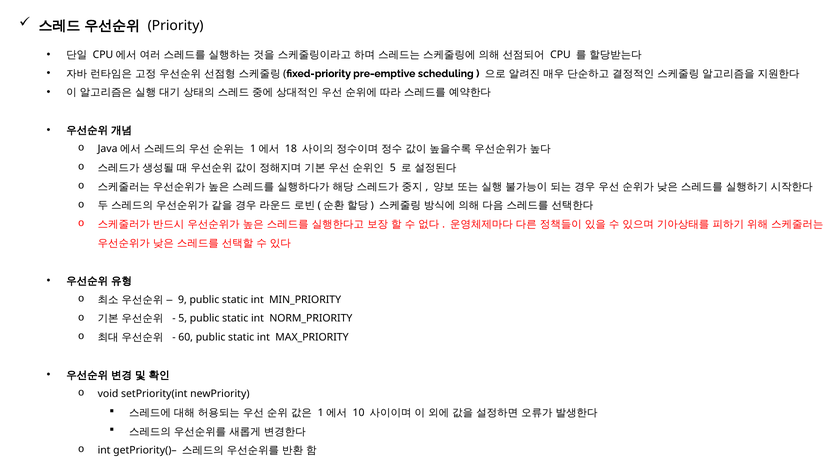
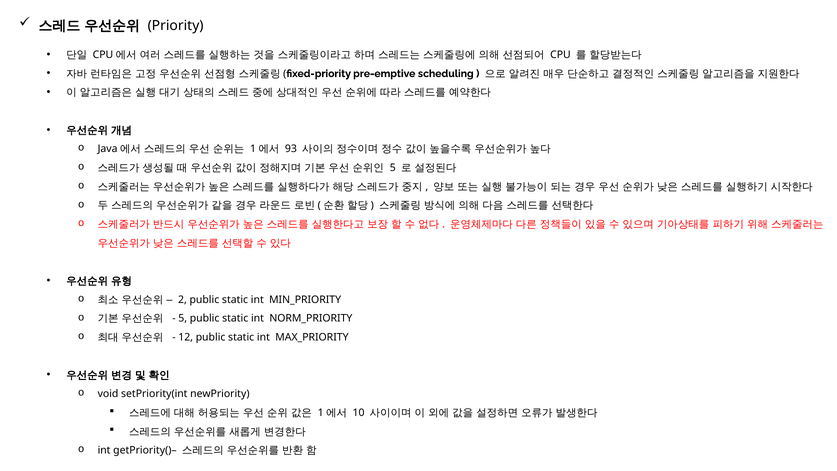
18: 18 -> 93 (291, 149)
9: 9 -> 2 (182, 300)
60: 60 -> 12 (186, 337)
